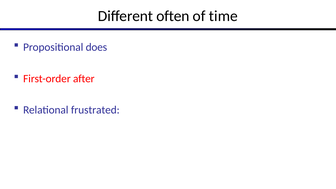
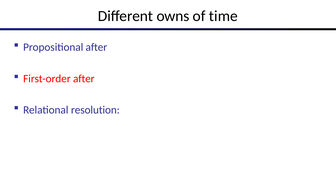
often: often -> owns (173, 16)
Propositional does: does -> after (96, 47)
frustrated: frustrated -> resolution (95, 110)
